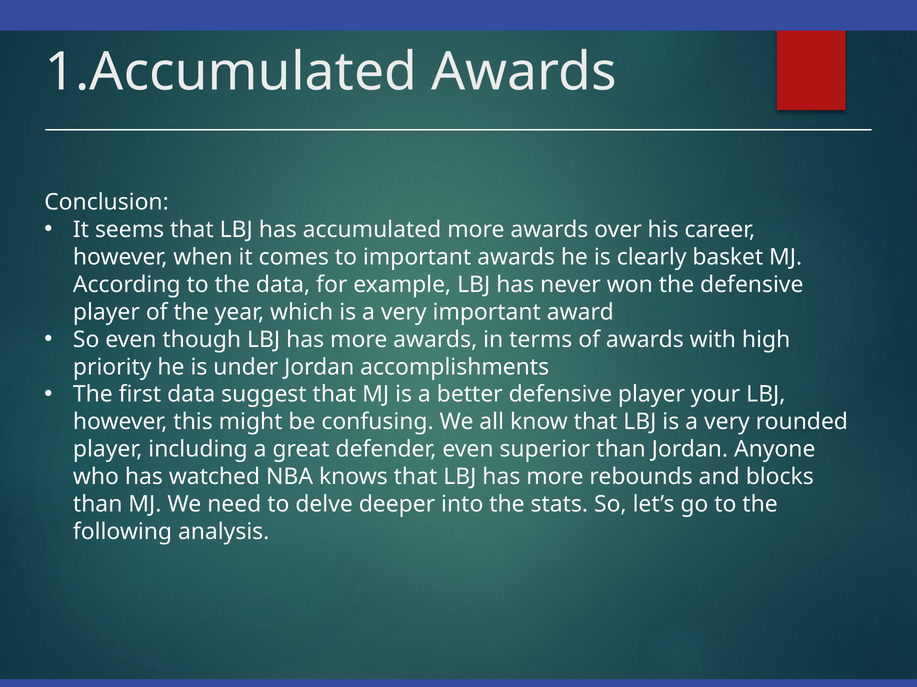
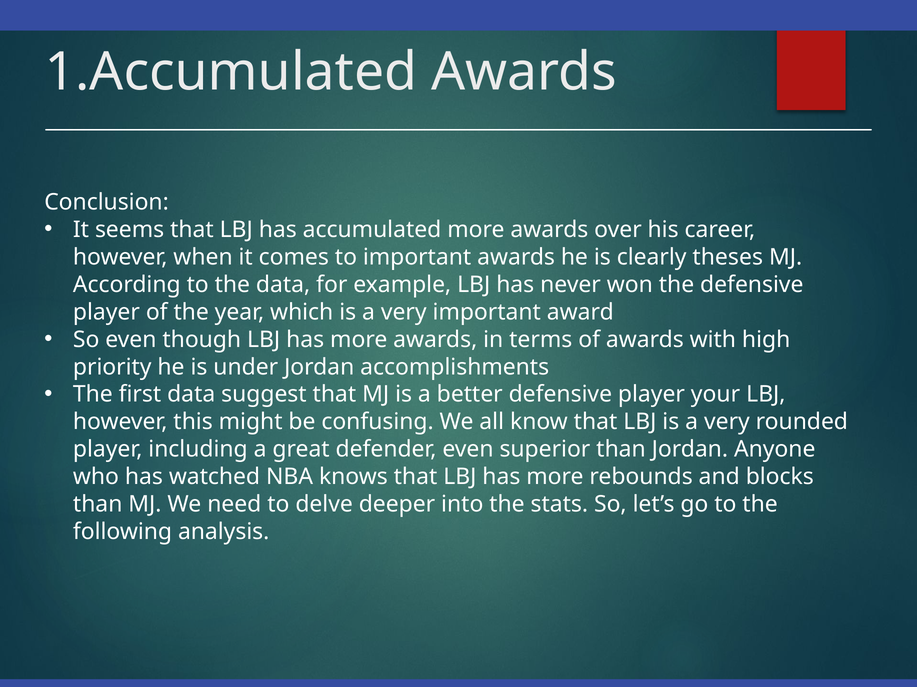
basket: basket -> theses (728, 257)
